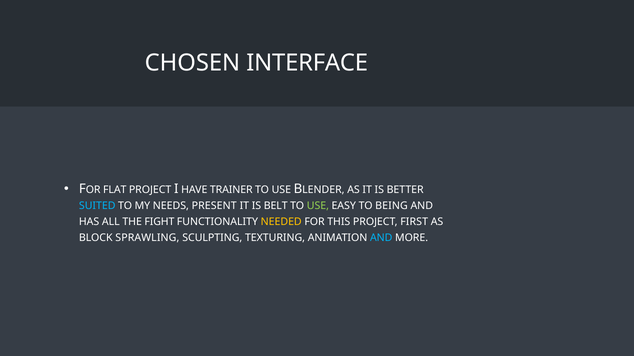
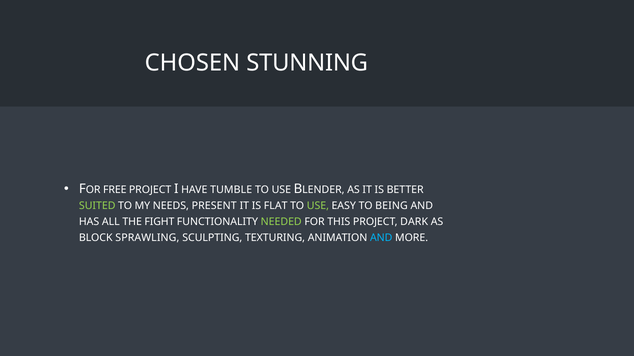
INTERFACE: INTERFACE -> STUNNING (307, 63)
FLAT: FLAT -> FREE (115, 190)
TRAINER: TRAINER -> TUMBLE (231, 190)
SUITED colour: light blue -> light green (97, 206)
BELT: BELT -> FLAT (276, 206)
NEEDED colour: yellow -> light green (281, 222)
FIRST: FIRST -> DARK (414, 222)
